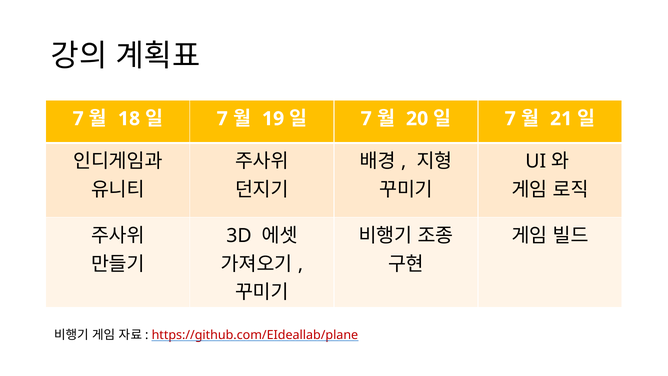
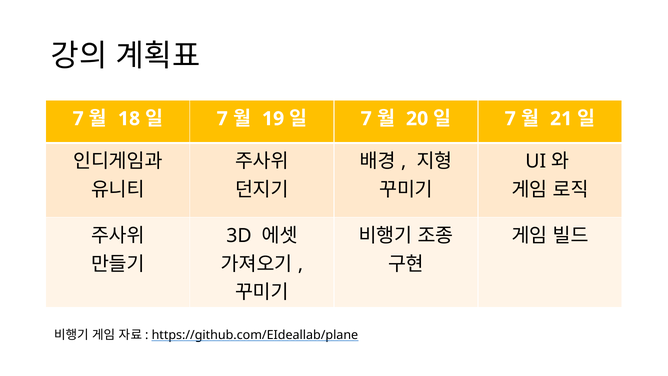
https://github.com/EIdeallab/plane colour: red -> black (255, 335)
